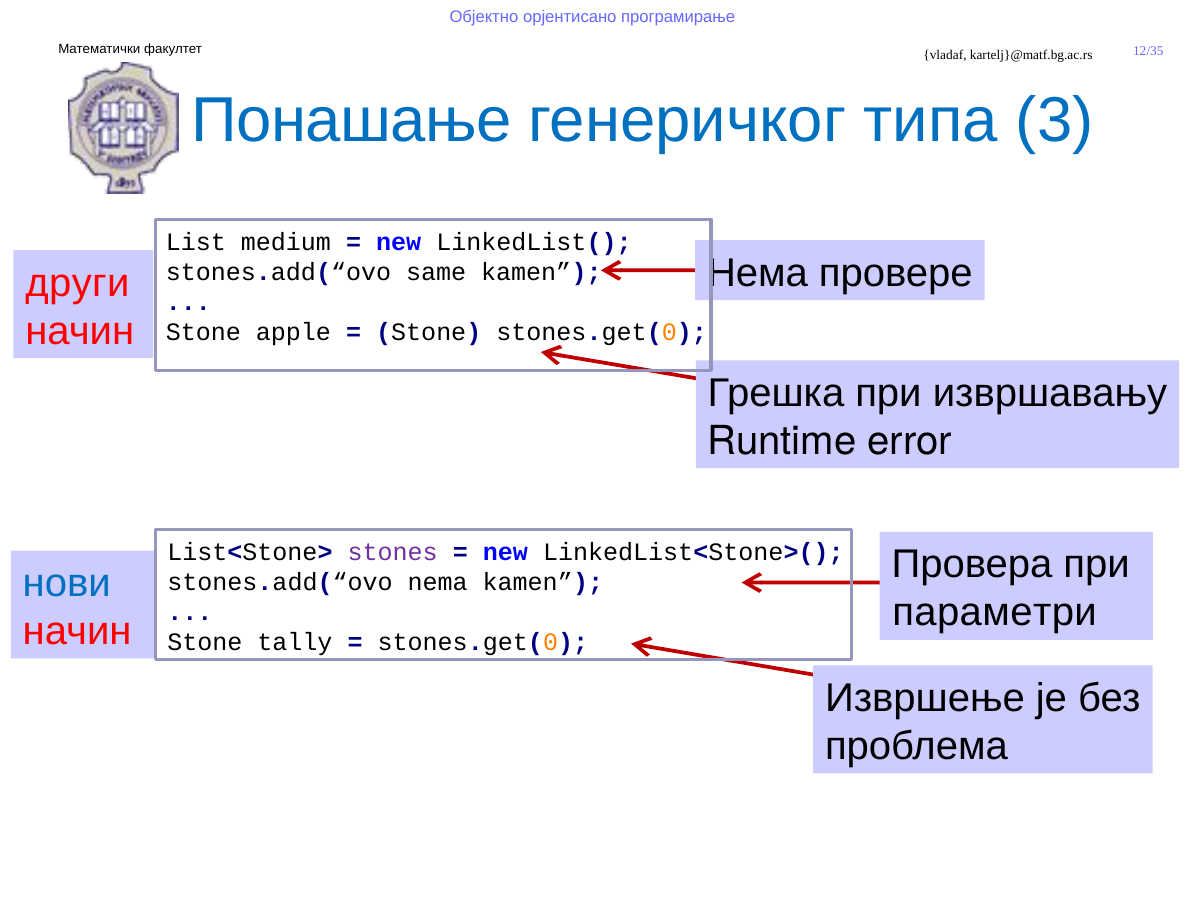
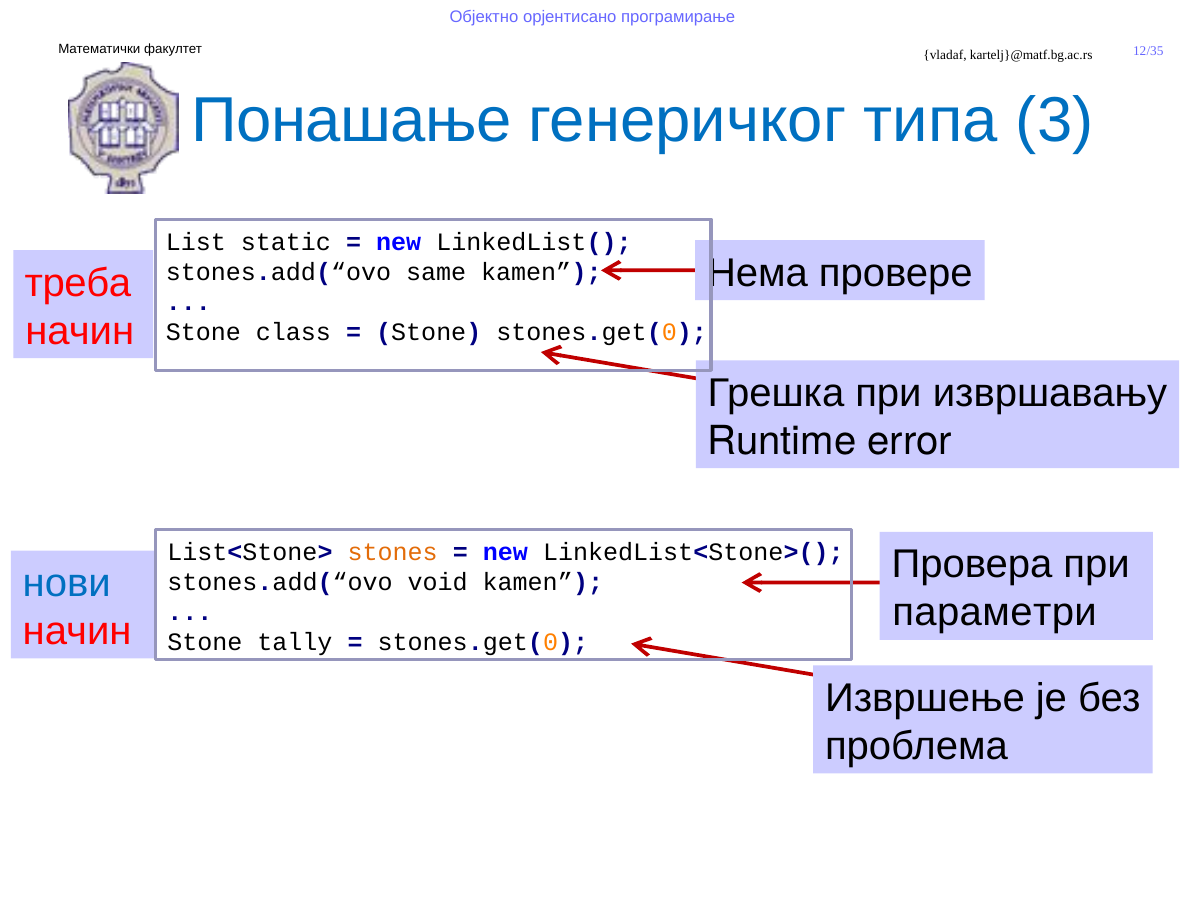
medium: medium -> static (286, 242)
други: други -> треба (78, 283)
apple: apple -> class (293, 332)
stones colour: purple -> orange (393, 552)
nema: nema -> void (438, 582)
